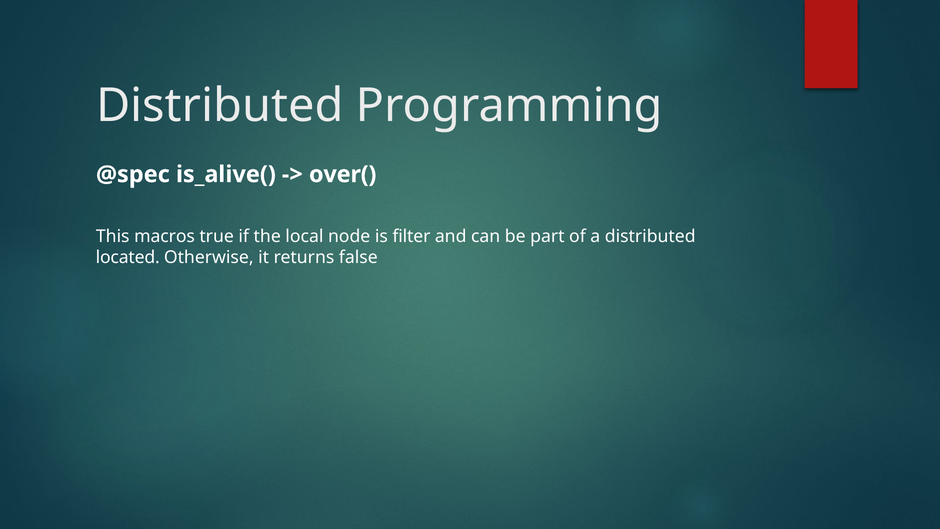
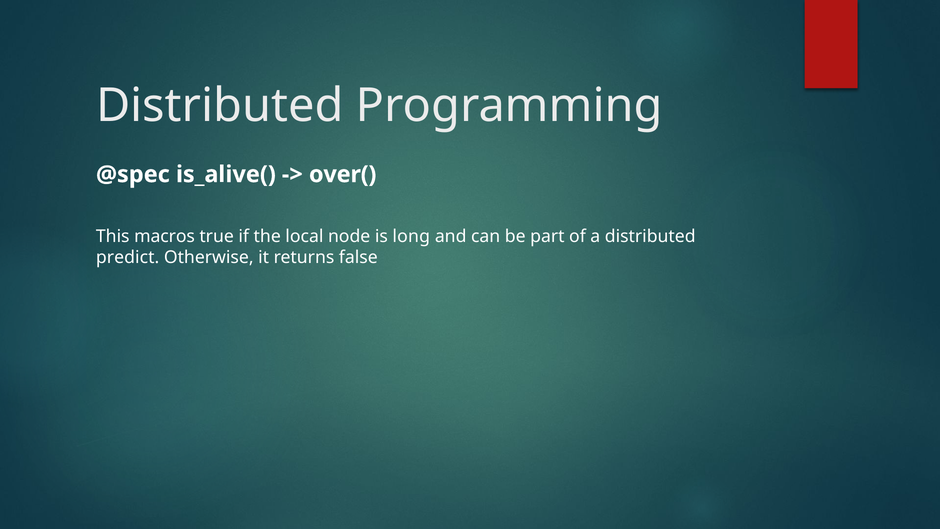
filter: filter -> long (411, 236)
located: located -> predict (128, 257)
